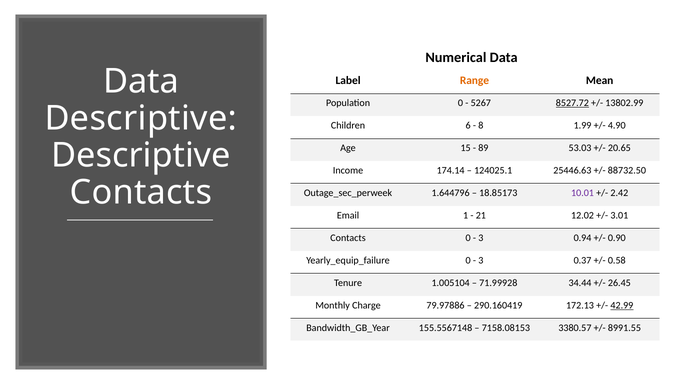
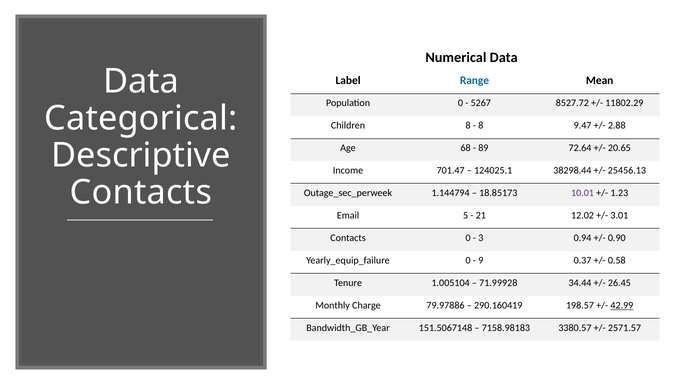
Range colour: orange -> blue (474, 81)
8527.72 underline: present -> none (572, 103)
13802.99: 13802.99 -> 11802.29 (624, 103)
Descriptive: Descriptive -> Categorical (141, 119)
Children 6: 6 -> 8 (468, 126)
1.99: 1.99 -> 9.47 (583, 126)
4.90: 4.90 -> 2.88 (617, 126)
15: 15 -> 68 (466, 148)
53.03: 53.03 -> 72.64 (580, 148)
174.14: 174.14 -> 701.47 (451, 171)
25446.63: 25446.63 -> 38298.44 (572, 171)
88732.50: 88732.50 -> 25456.13 (627, 171)
1.644796: 1.644796 -> 1.144794 (451, 193)
2.42: 2.42 -> 1.23 (619, 193)
1: 1 -> 5 (466, 216)
3: 3 -> 9 (481, 261)
172.13: 172.13 -> 198.57 (580, 306)
155.5567148: 155.5567148 -> 151.5067148 (446, 328)
7158.08153: 7158.08153 -> 7158.98183 (506, 328)
8991.55: 8991.55 -> 2571.57 (624, 328)
